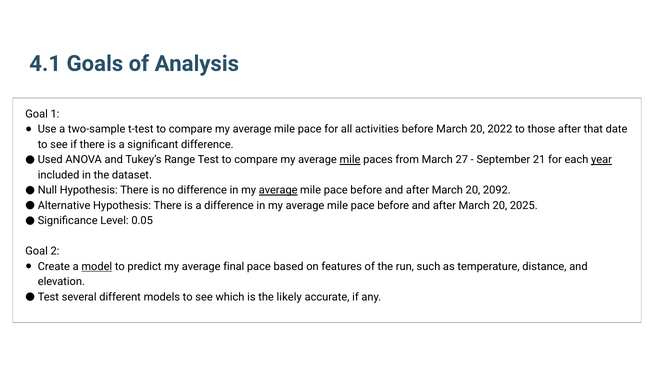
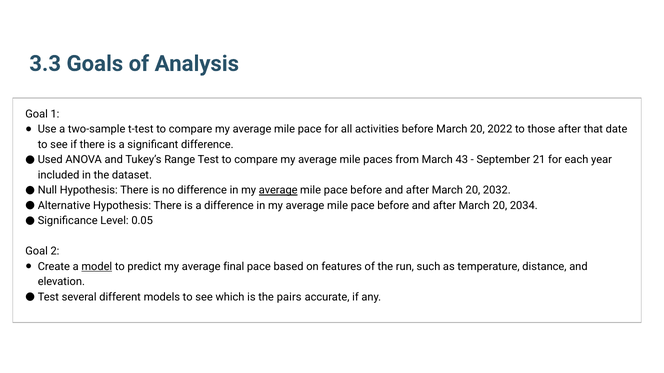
4.1: 4.1 -> 3.3 (45, 64)
mile underline: present -> none (350, 160)
27: 27 -> 43 (462, 160)
year underline: present -> none (602, 160)
2092: 2092 -> 2032 (497, 190)
2025: 2025 -> 2034 (524, 206)
likely: likely -> pairs (289, 297)
